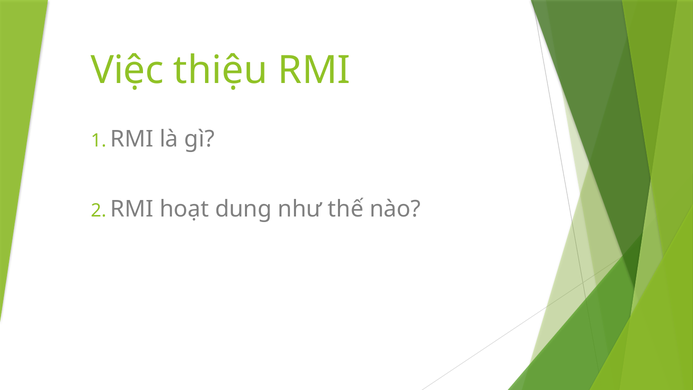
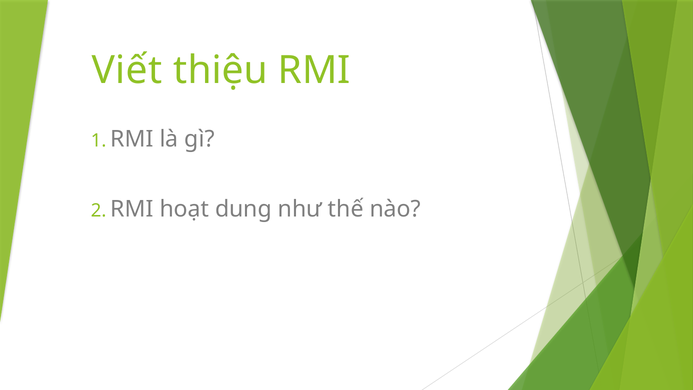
Việc: Việc -> Viết (127, 70)
